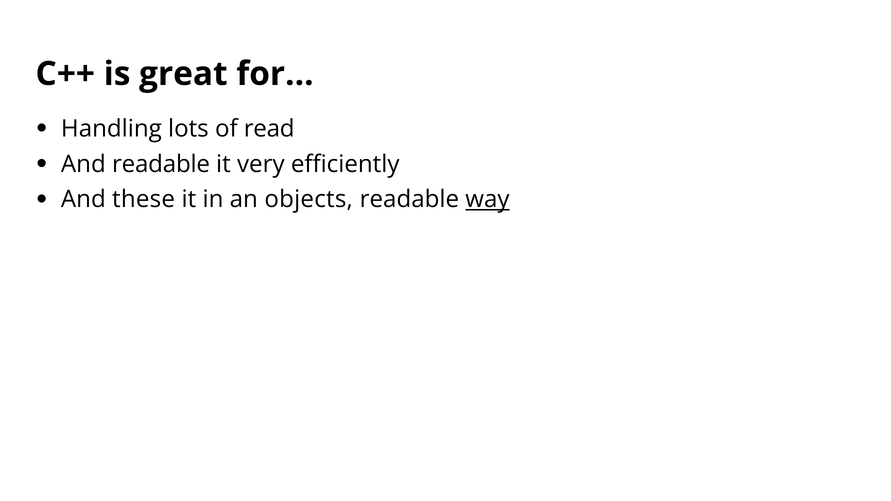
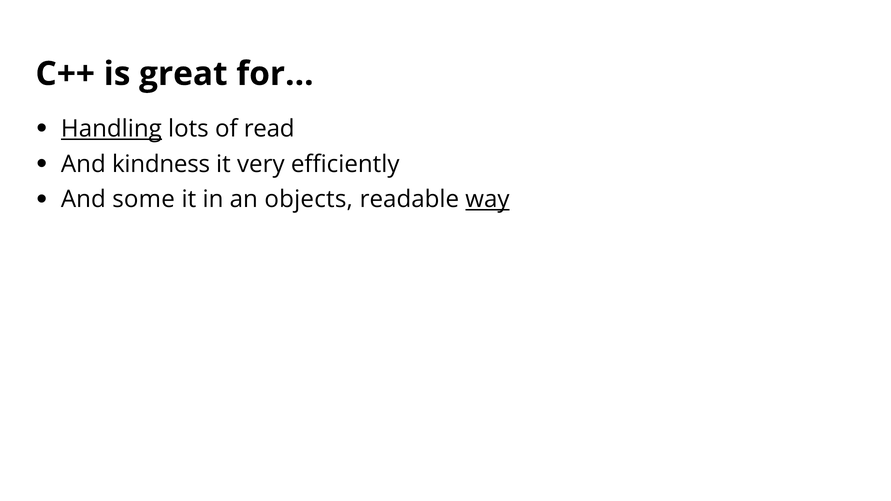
Handling underline: none -> present (111, 129)
And readable: readable -> kindness (161, 164)
these: these -> some (144, 200)
